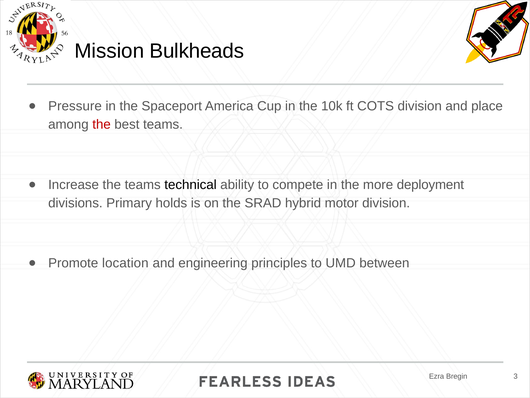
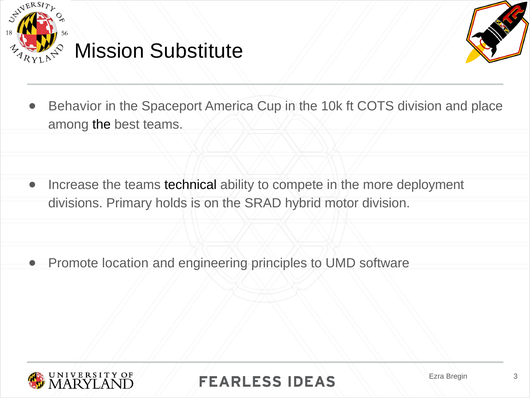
Bulkheads: Bulkheads -> Substitute (197, 51)
Pressure: Pressure -> Behavior (75, 106)
the colour: red -> black (102, 124)
between: between -> software (384, 263)
